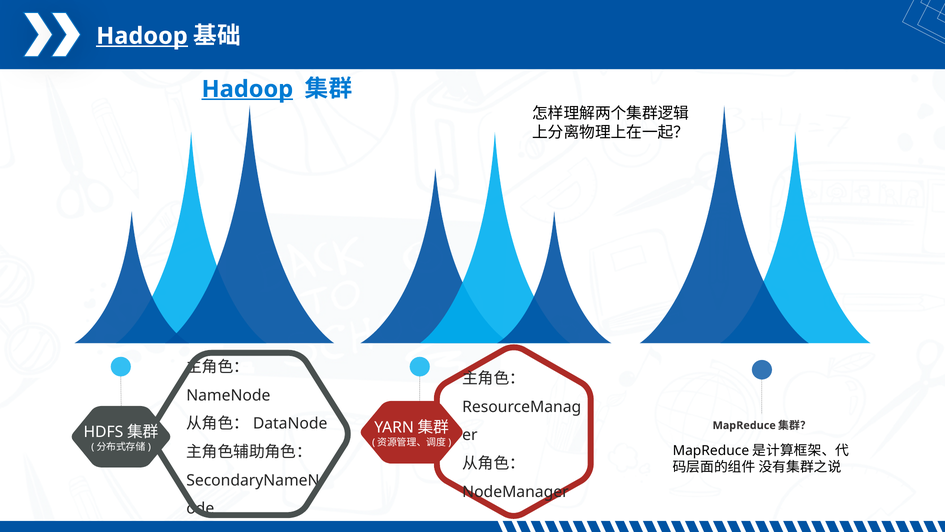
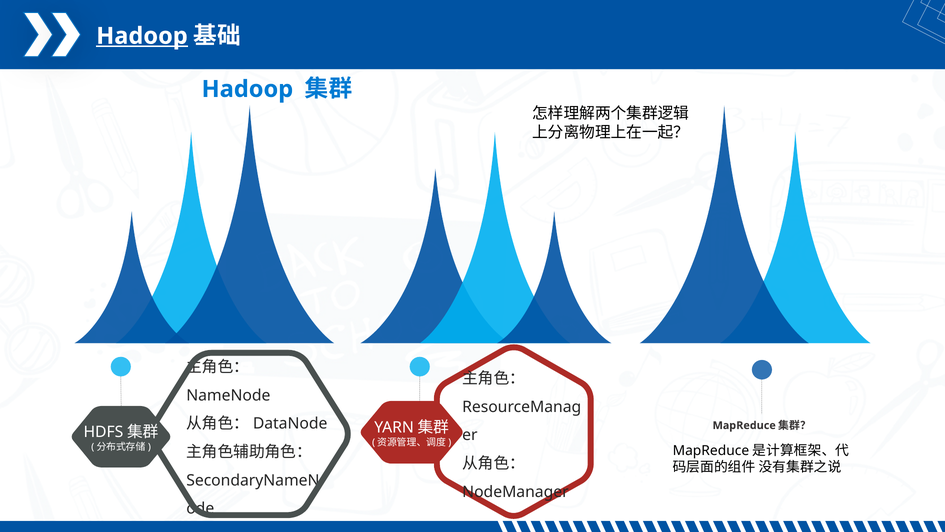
Hadoop underline: present -> none (247, 89)
